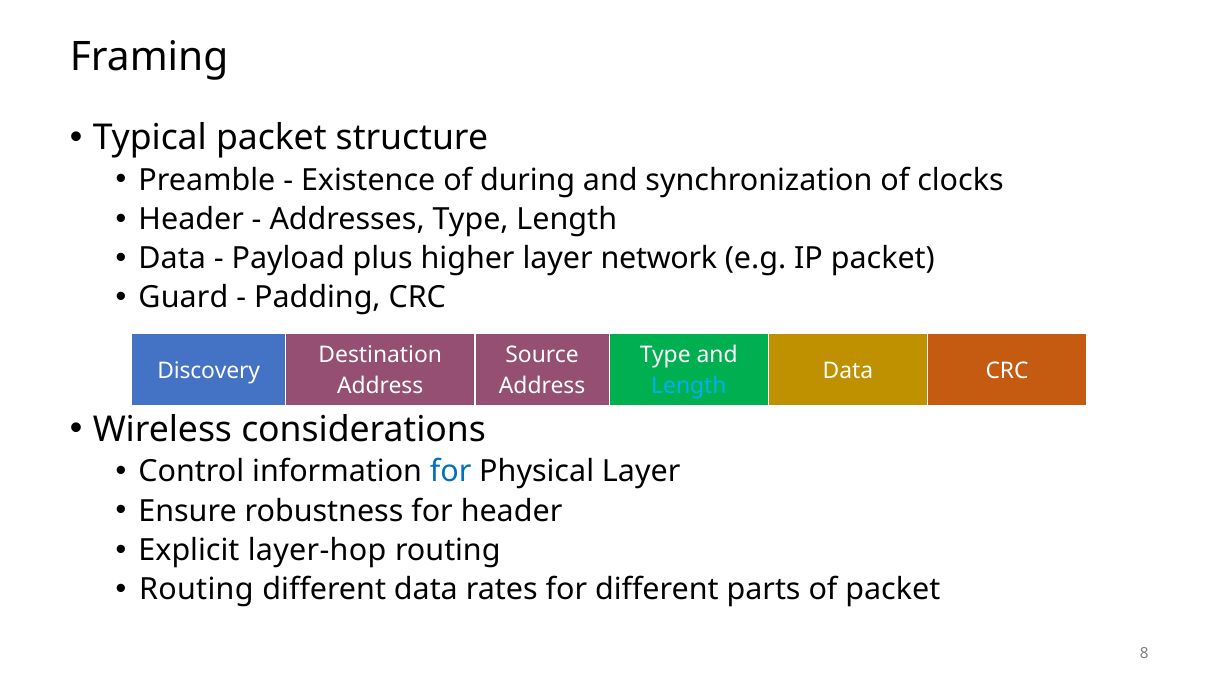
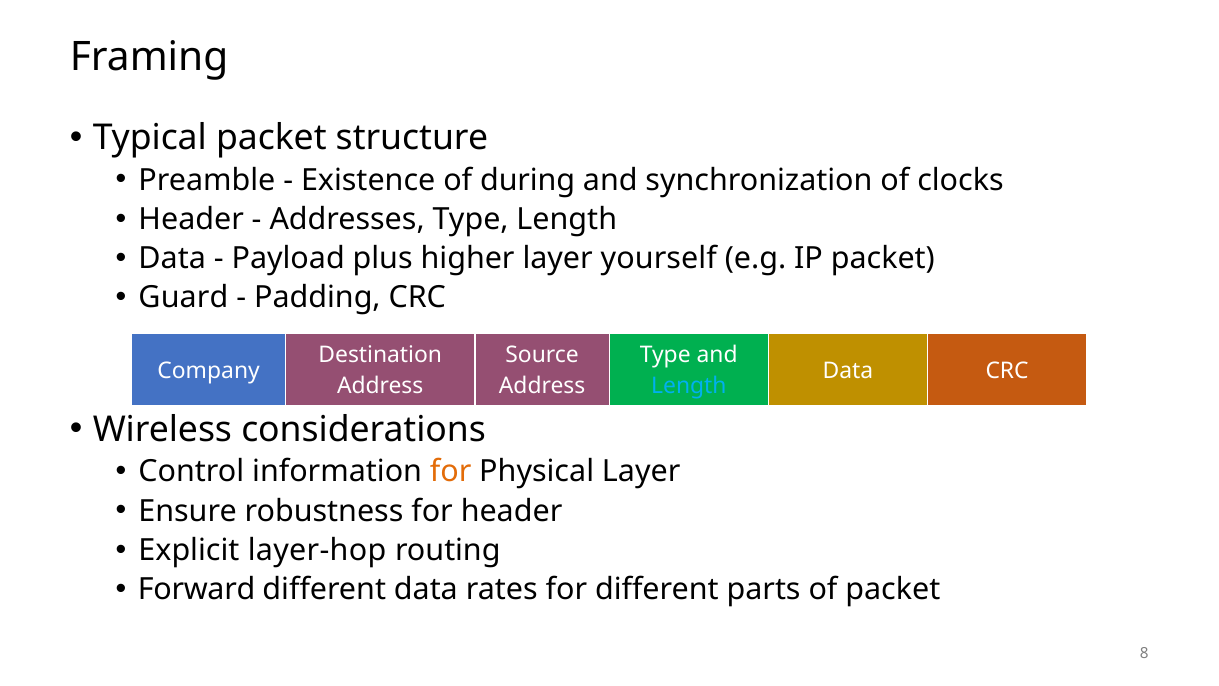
network: network -> yourself (659, 258)
Discovery: Discovery -> Company (209, 371)
for colour: blue -> orange (451, 471)
Routing: Routing -> Forward (197, 589)
